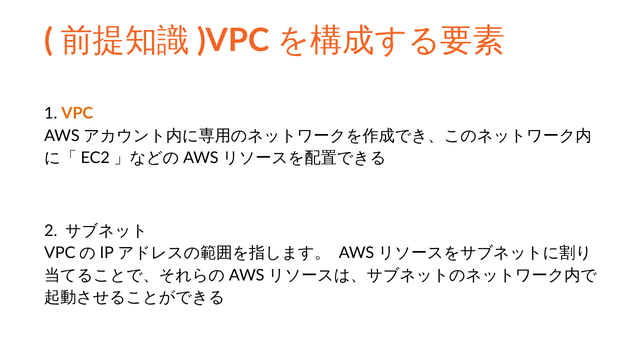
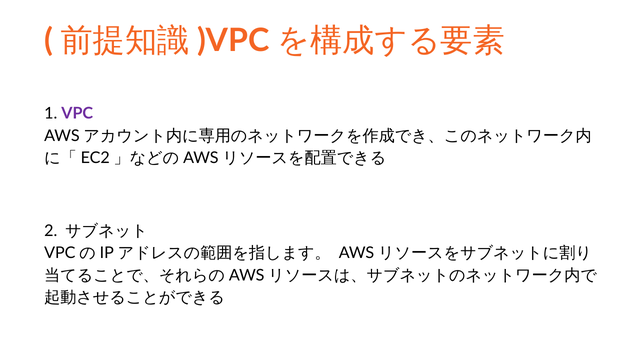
VPC colour: orange -> purple (77, 114)
